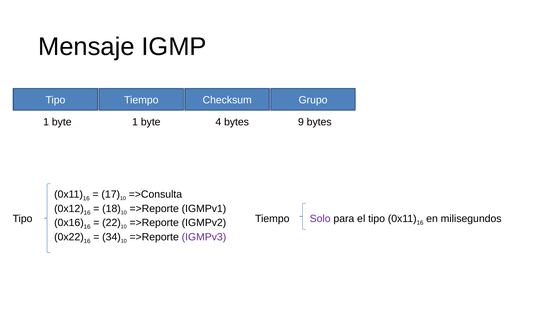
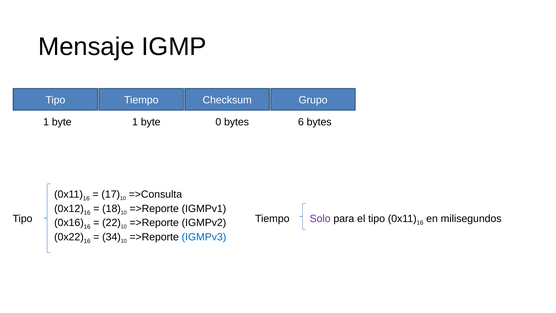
4: 4 -> 0 (218, 122)
9: 9 -> 6 (301, 122)
IGMPv3 colour: purple -> blue (204, 237)
